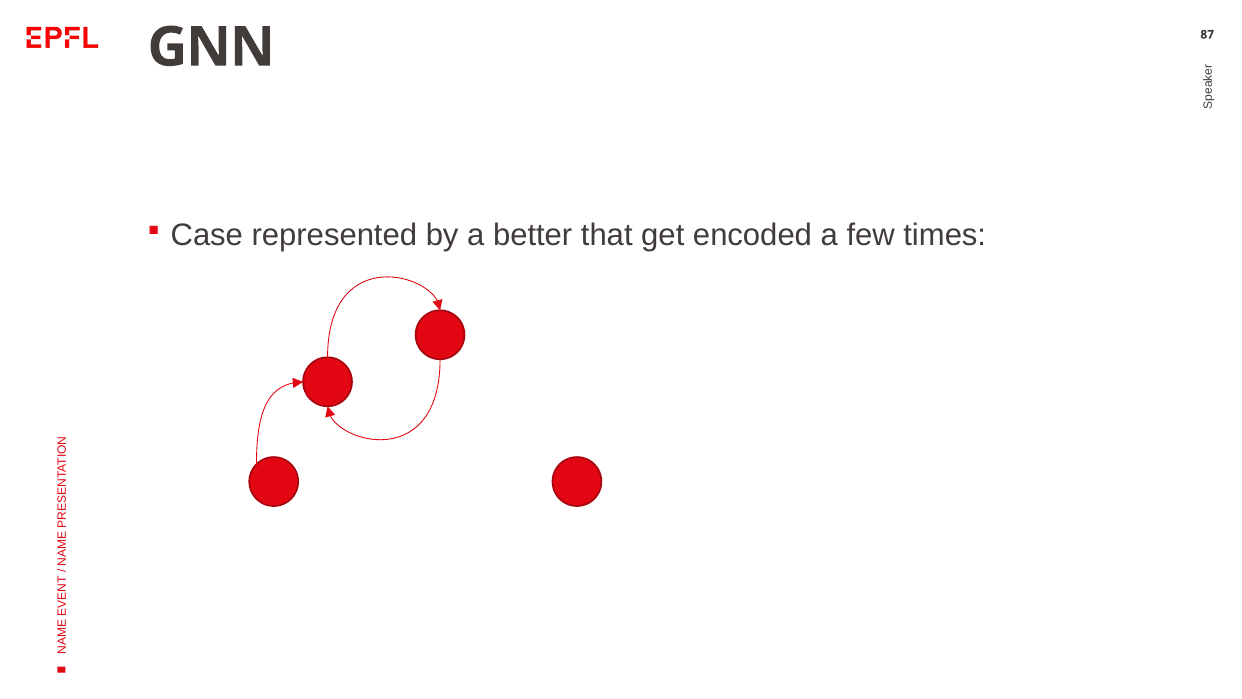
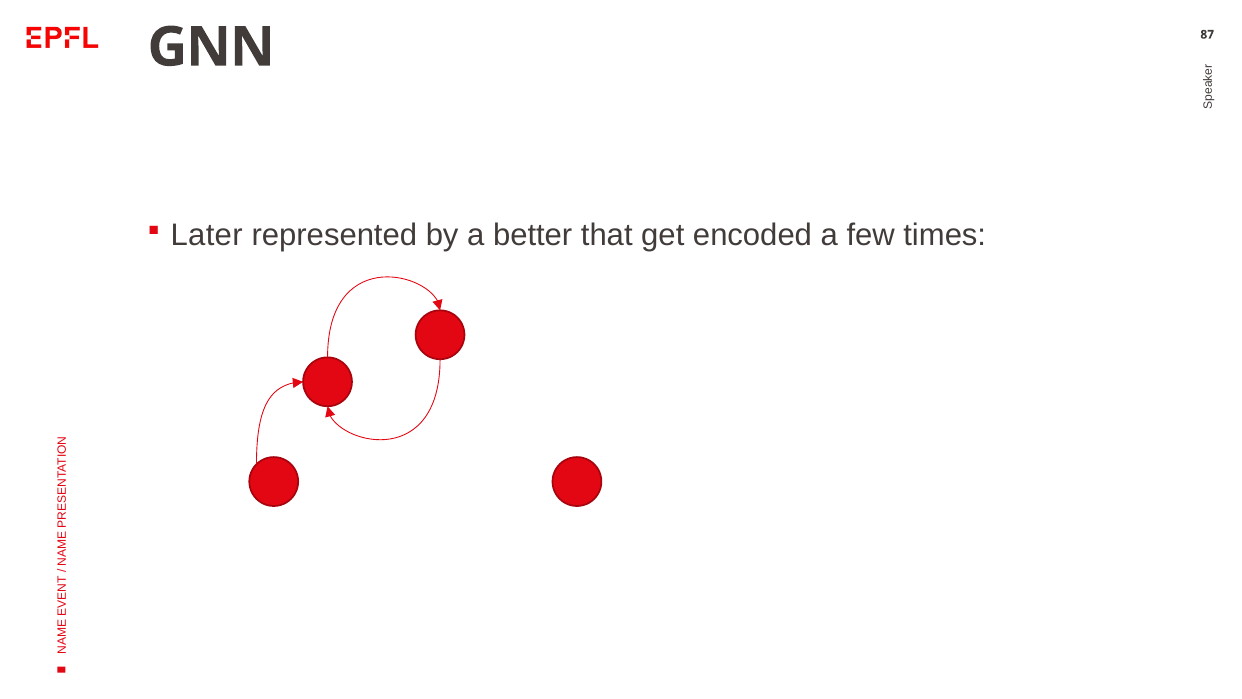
Case: Case -> Later (207, 235)
